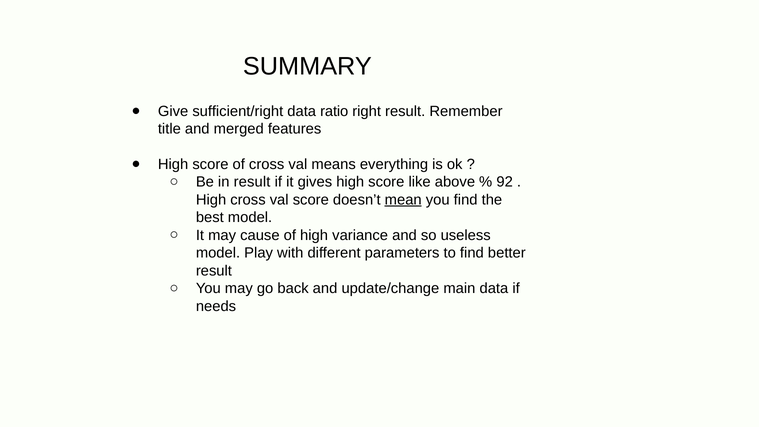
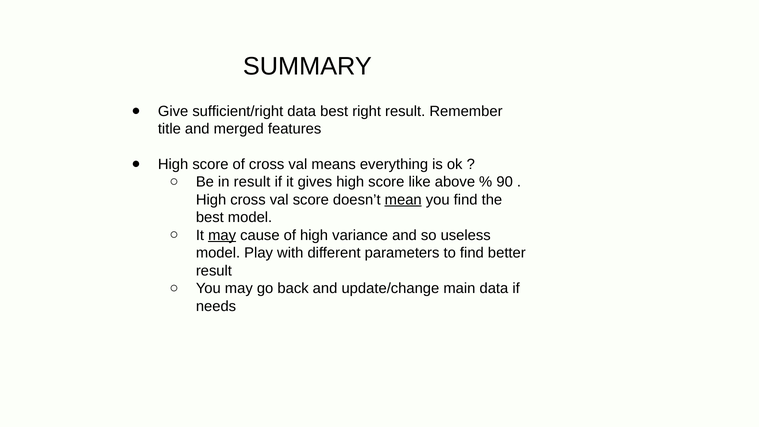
data ratio: ratio -> best (334, 111)
92: 92 -> 90 (505, 182)
may underline: none -> present (222, 235)
